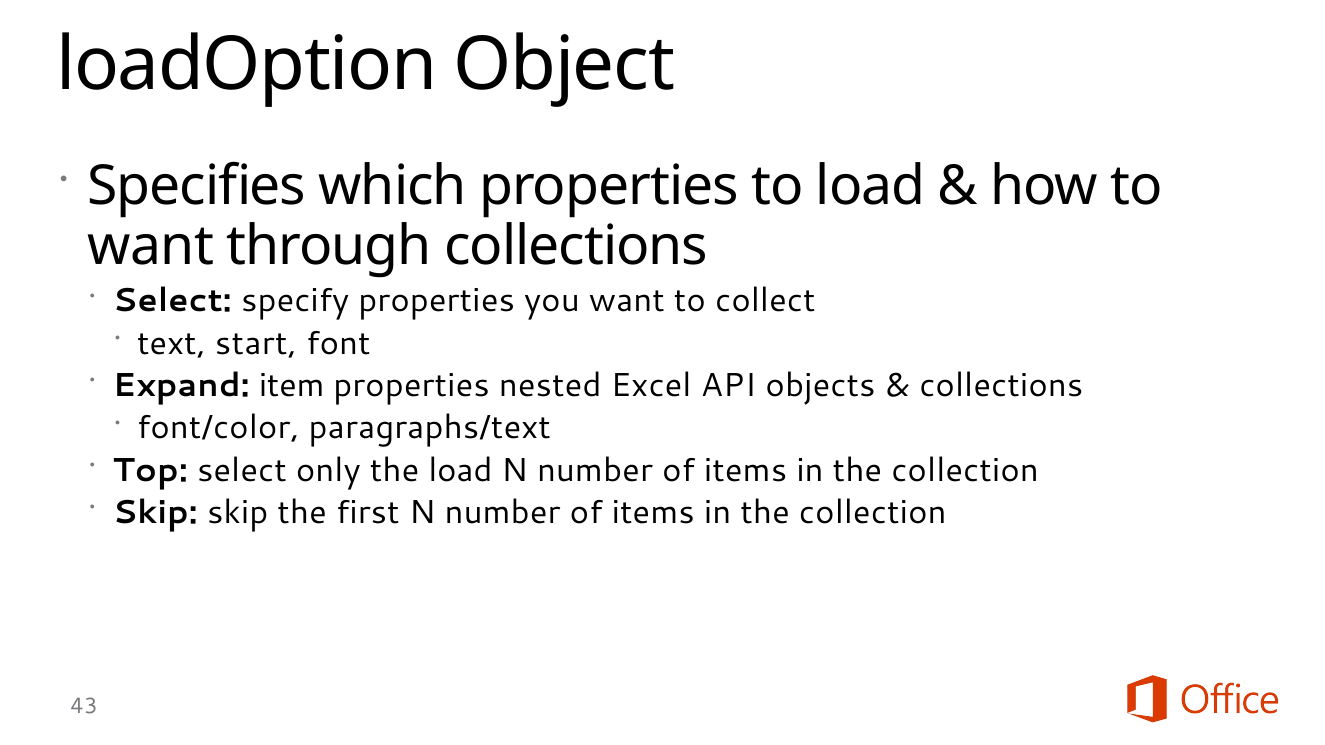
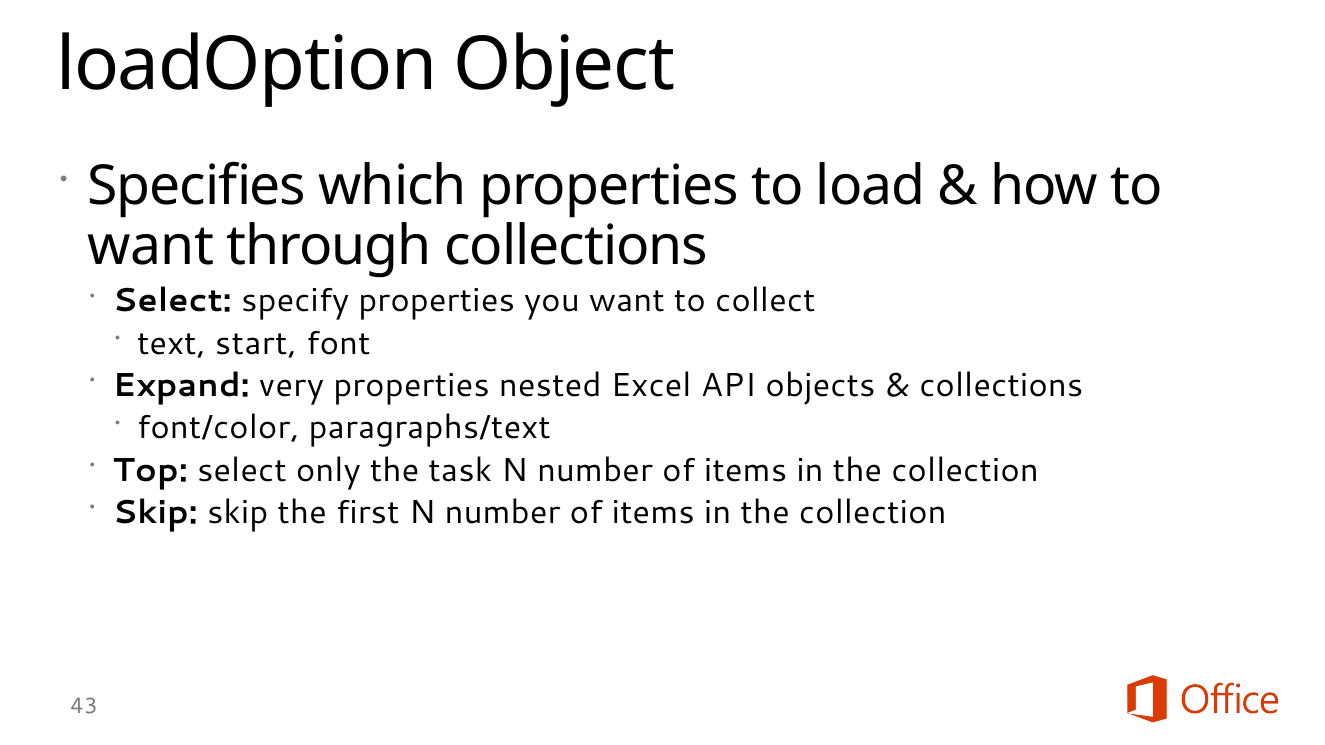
item: item -> very (291, 386)
the load: load -> task (460, 471)
